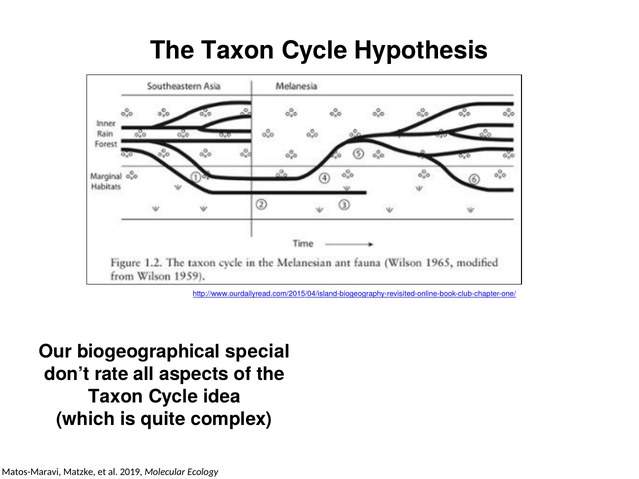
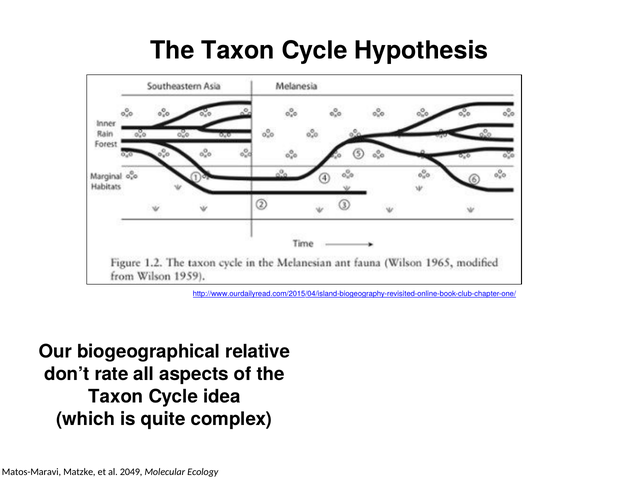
special: special -> relative (258, 352)
2019: 2019 -> 2049 (131, 472)
